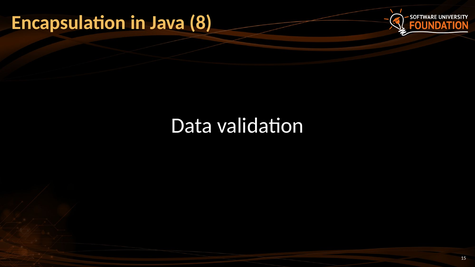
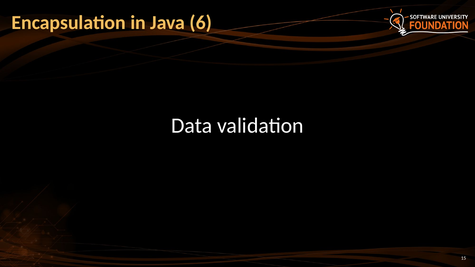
8: 8 -> 6 (201, 23)
